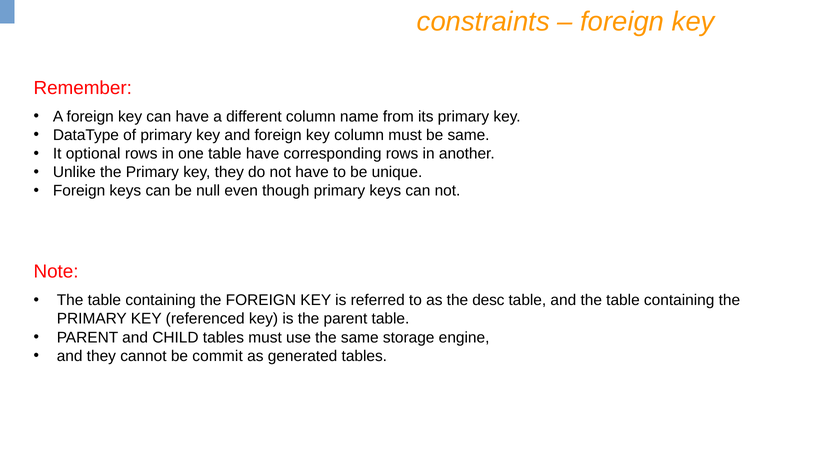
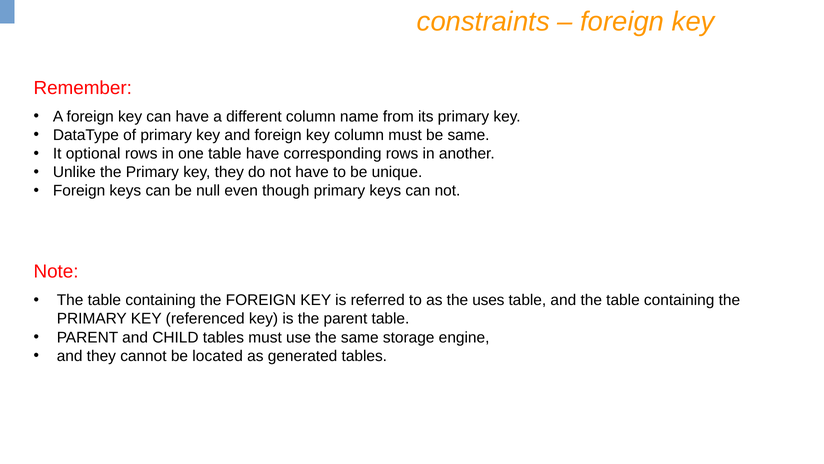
desc: desc -> uses (488, 300)
commit: commit -> located (218, 356)
